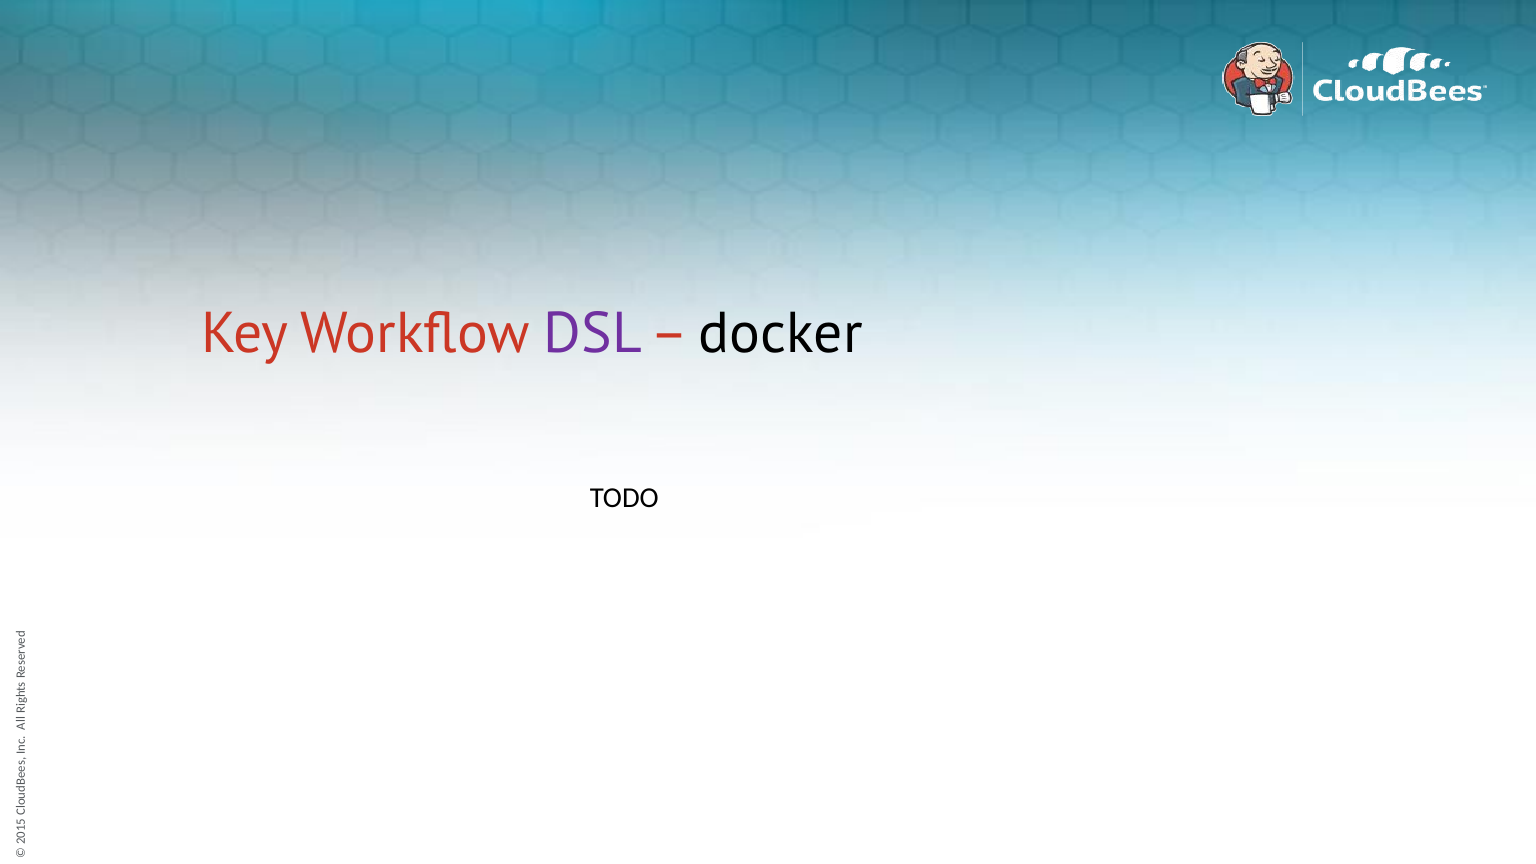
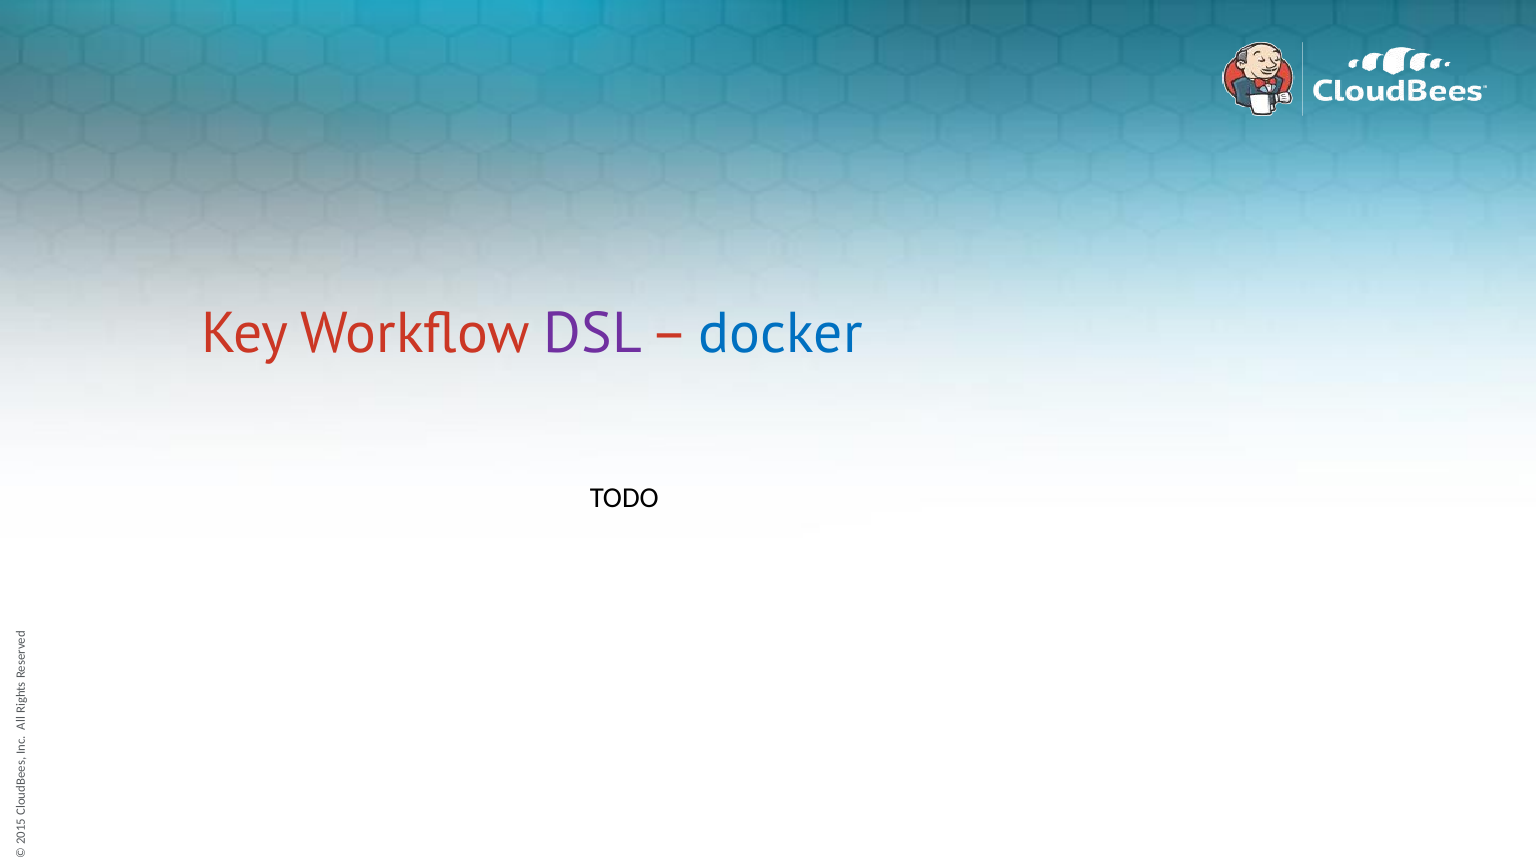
docker colour: black -> blue (781, 334)
